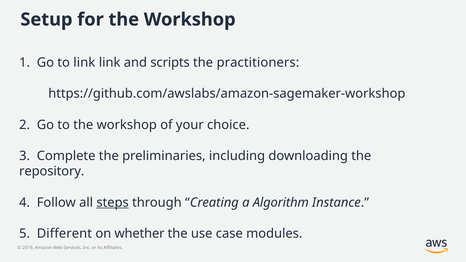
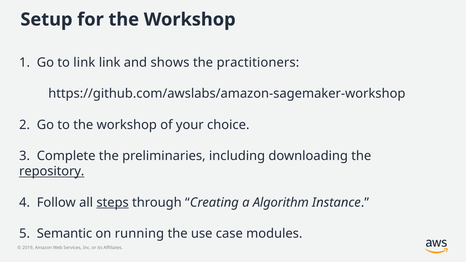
scripts: scripts -> shows (170, 63)
repository underline: none -> present (52, 171)
Different: Different -> Semantic (64, 234)
whether: whether -> running (139, 234)
